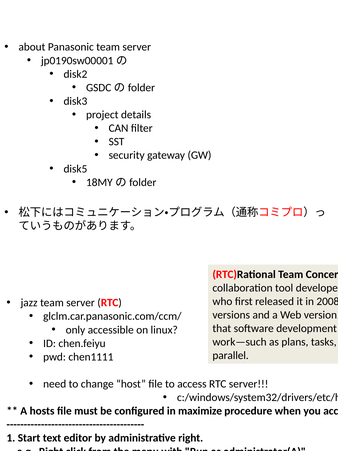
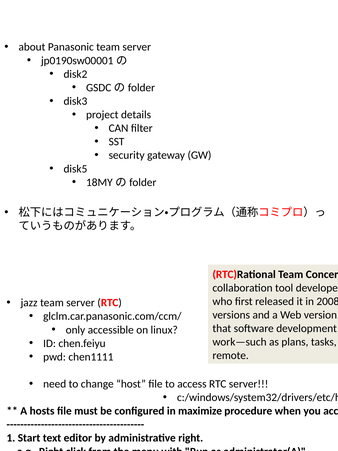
parallel: parallel -> remote (231, 355)
